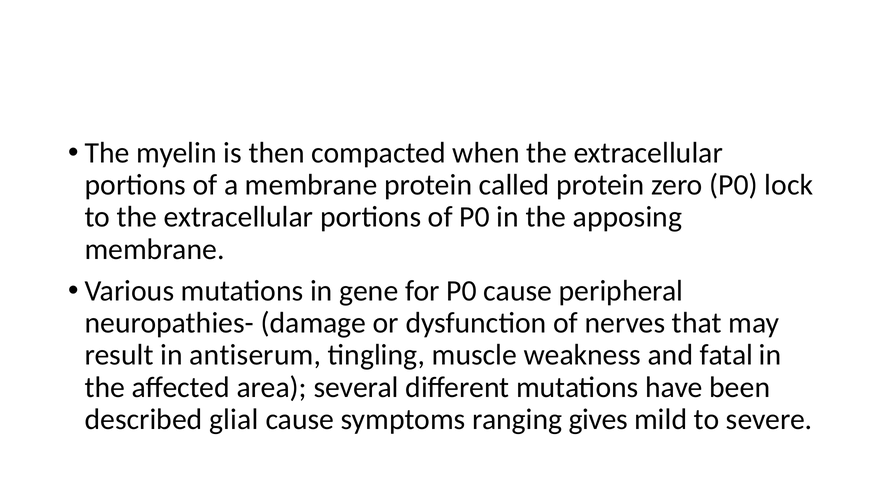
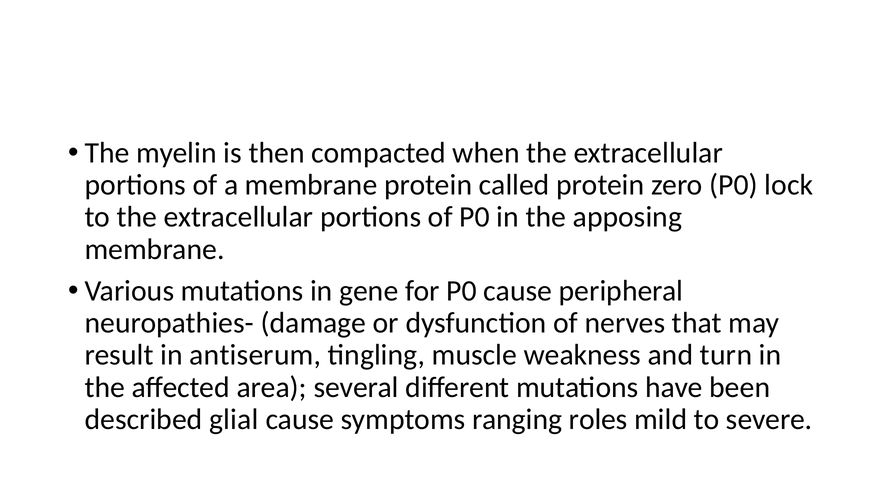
fatal: fatal -> turn (726, 355)
gives: gives -> roles (598, 419)
